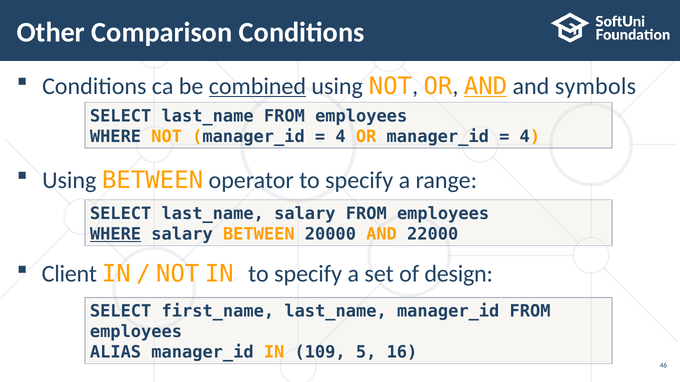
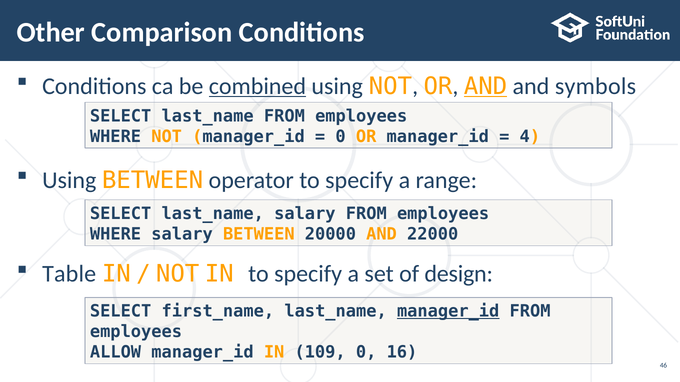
4: 4 -> 0 (341, 137)
WHERE underline: present -> none (116, 234)
Client: Client -> Table (69, 274)
manager_id underline: none -> present (448, 312)
ALIAS: ALIAS -> ALLOW (116, 353)
109 5: 5 -> 0 (366, 353)
